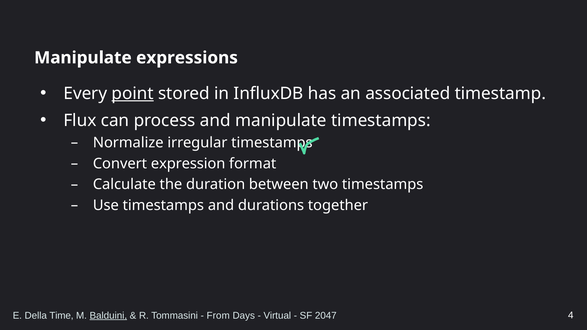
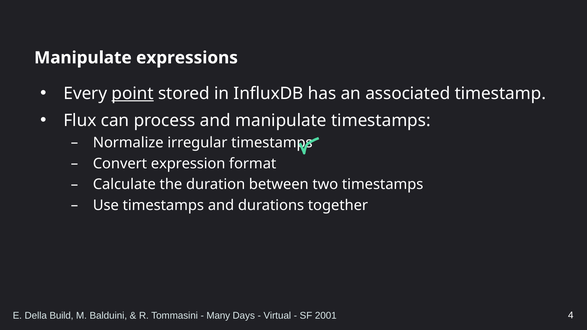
Time: Time -> Build (61, 316)
Balduini underline: present -> none (108, 316)
From: From -> Many (218, 316)
2047: 2047 -> 2001 (326, 316)
